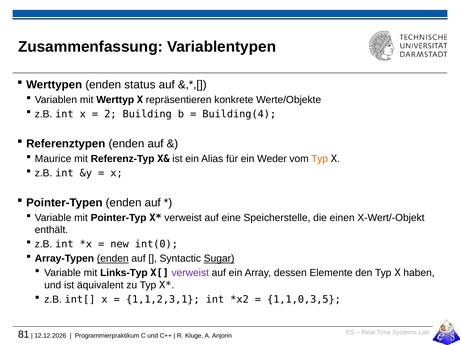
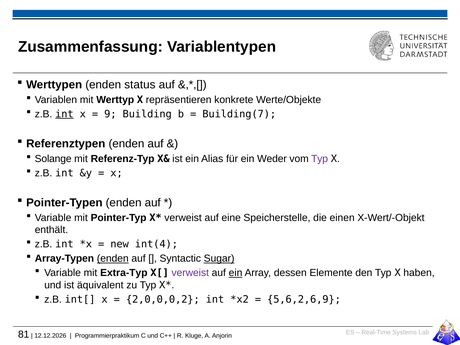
int underline: none -> present (64, 114)
2: 2 -> 9 (110, 114)
Building(4: Building(4 -> Building(7 (239, 114)
Maurice: Maurice -> Solange (53, 159)
Typ colour: orange -> purple (320, 159)
int(0: int(0 -> int(4 (156, 244)
Links-Typ: Links-Typ -> Extra-Typ (124, 273)
ein underline: none -> present (236, 273)
1,1,2,3,1: 1,1,2,3,1 -> 2,0,0,0,2 (163, 299)
1,1,0,3,5: 1,1,0,3,5 -> 5,6,2,6,9 (304, 299)
